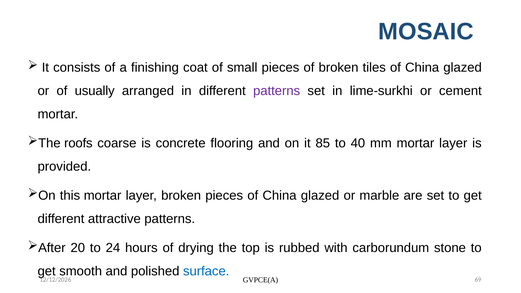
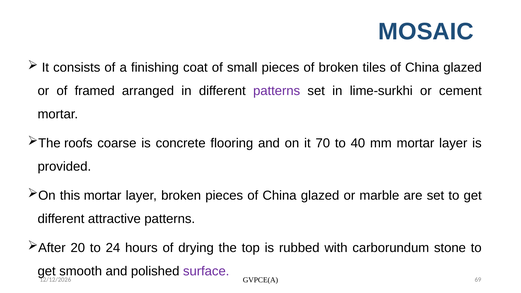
usually: usually -> framed (95, 91)
85: 85 -> 70 (323, 143)
surface colour: blue -> purple (206, 271)
